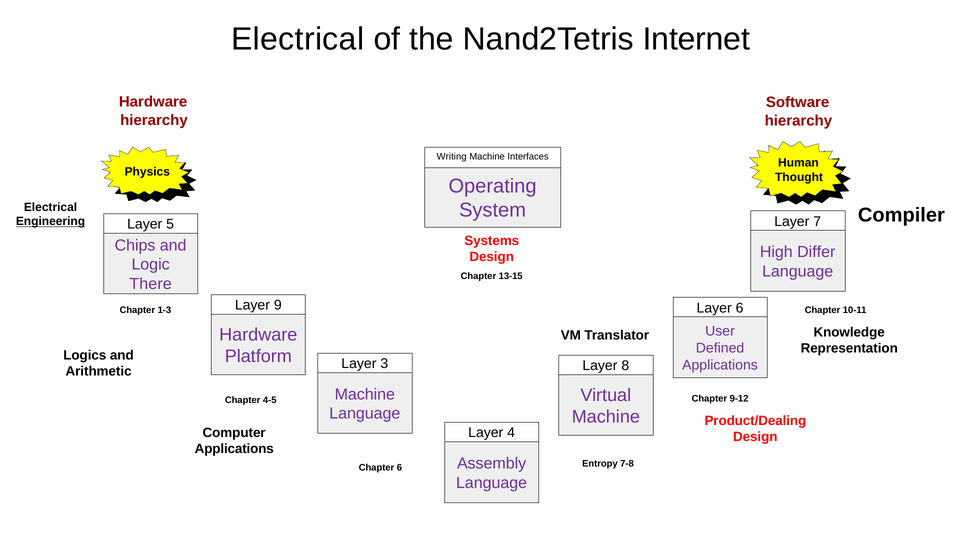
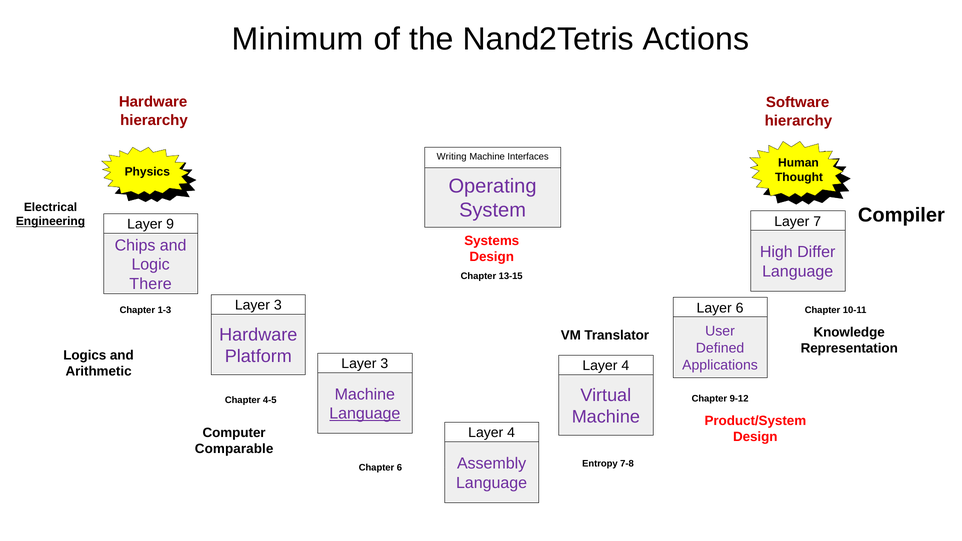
Electrical: Electrical -> Minimum (298, 39)
Internet: Internet -> Actions (696, 39)
5: 5 -> 9 (170, 224)
9: 9 -> 3 (278, 305)
8: 8 -> 4 (625, 366)
Language underline: none -> present (365, 414)
Product/Dealing: Product/Dealing -> Product/System (755, 421)
Applications: Applications -> Comparable (234, 449)
